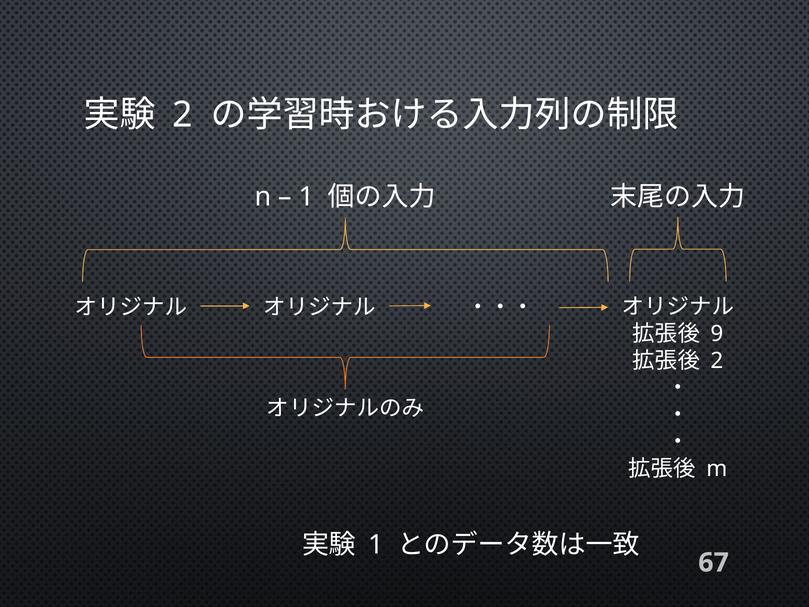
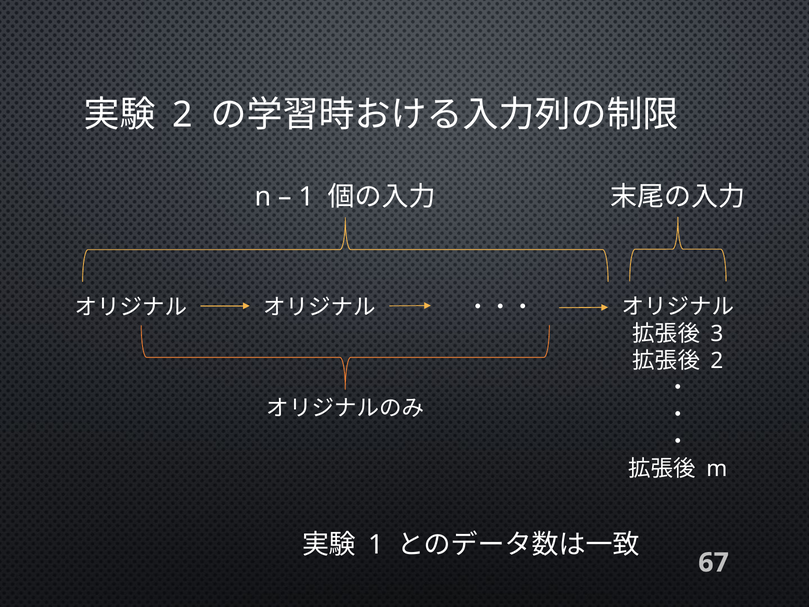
9: 9 -> 3 (717, 334)
